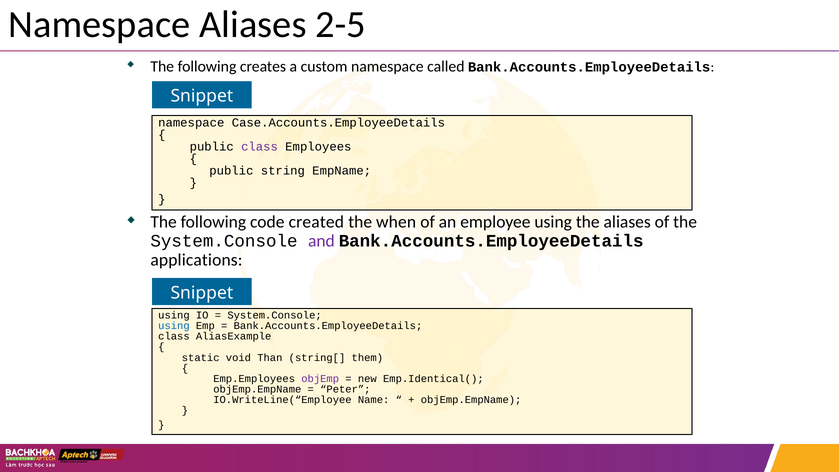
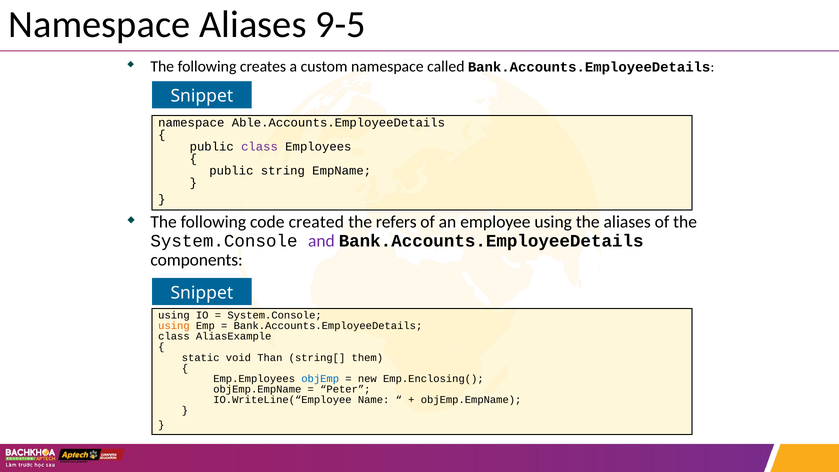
2-5: 2-5 -> 9-5 (341, 25)
Case.Accounts.EmployeeDetails: Case.Accounts.EmployeeDetails -> Able.Accounts.EmployeeDetails (338, 123)
when: when -> refers (396, 222)
applications: applications -> components (197, 260)
using colour: blue -> orange (174, 326)
objEmp colour: purple -> blue (320, 379)
Emp.Identical(: Emp.Identical( -> Emp.Enclosing( (433, 379)
